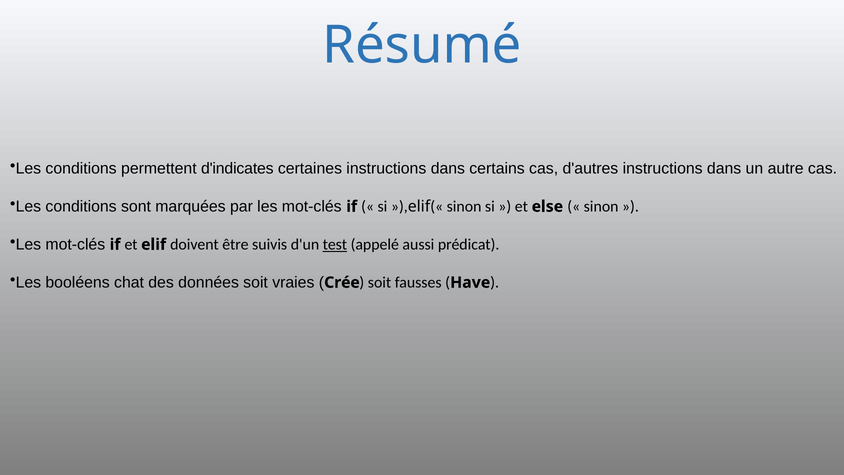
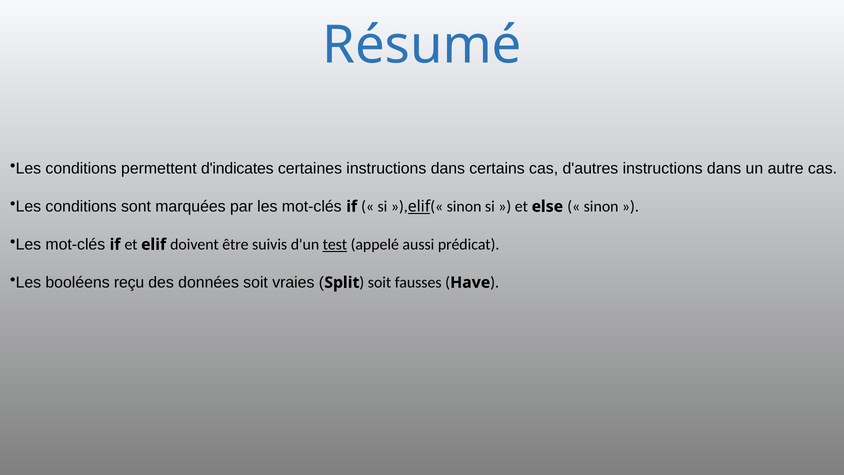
elif underline: none -> present (419, 206)
chat: chat -> reçu (129, 282)
Crée: Crée -> Split (342, 282)
